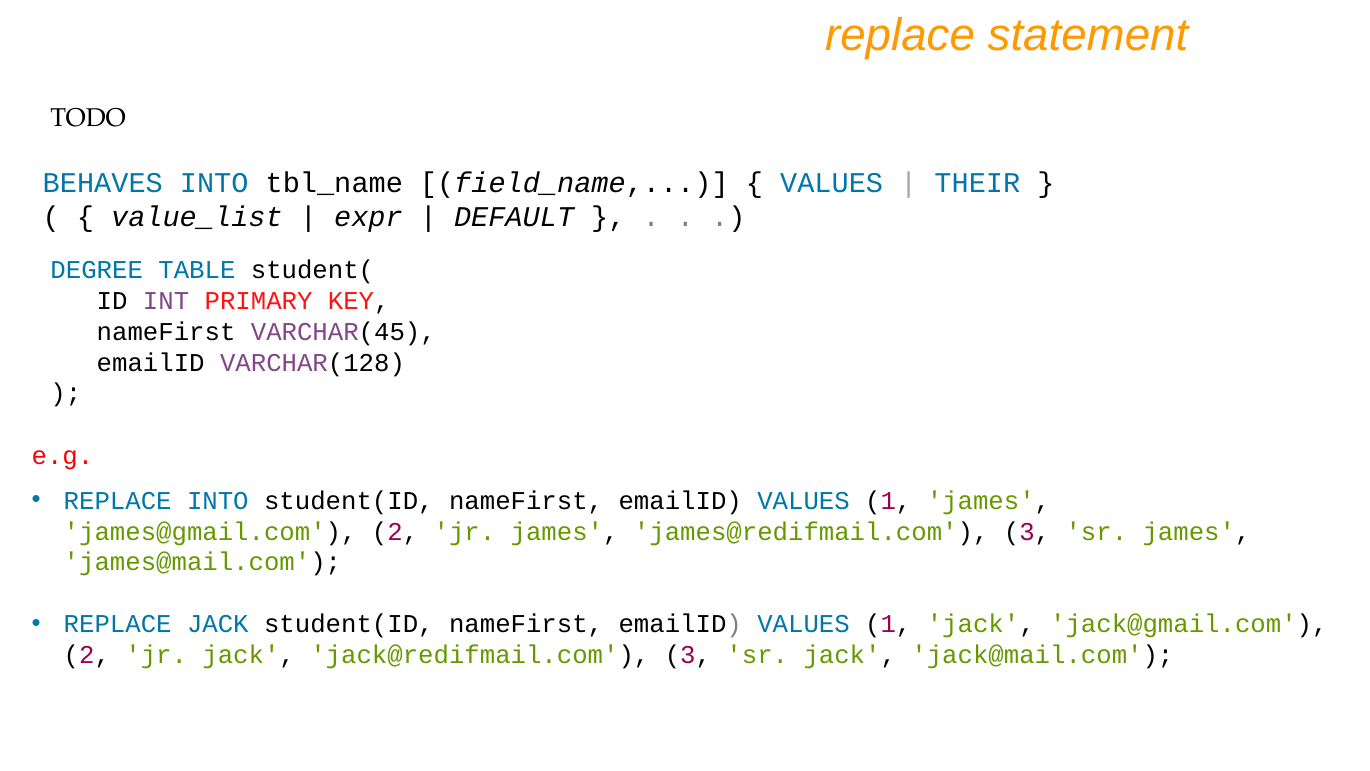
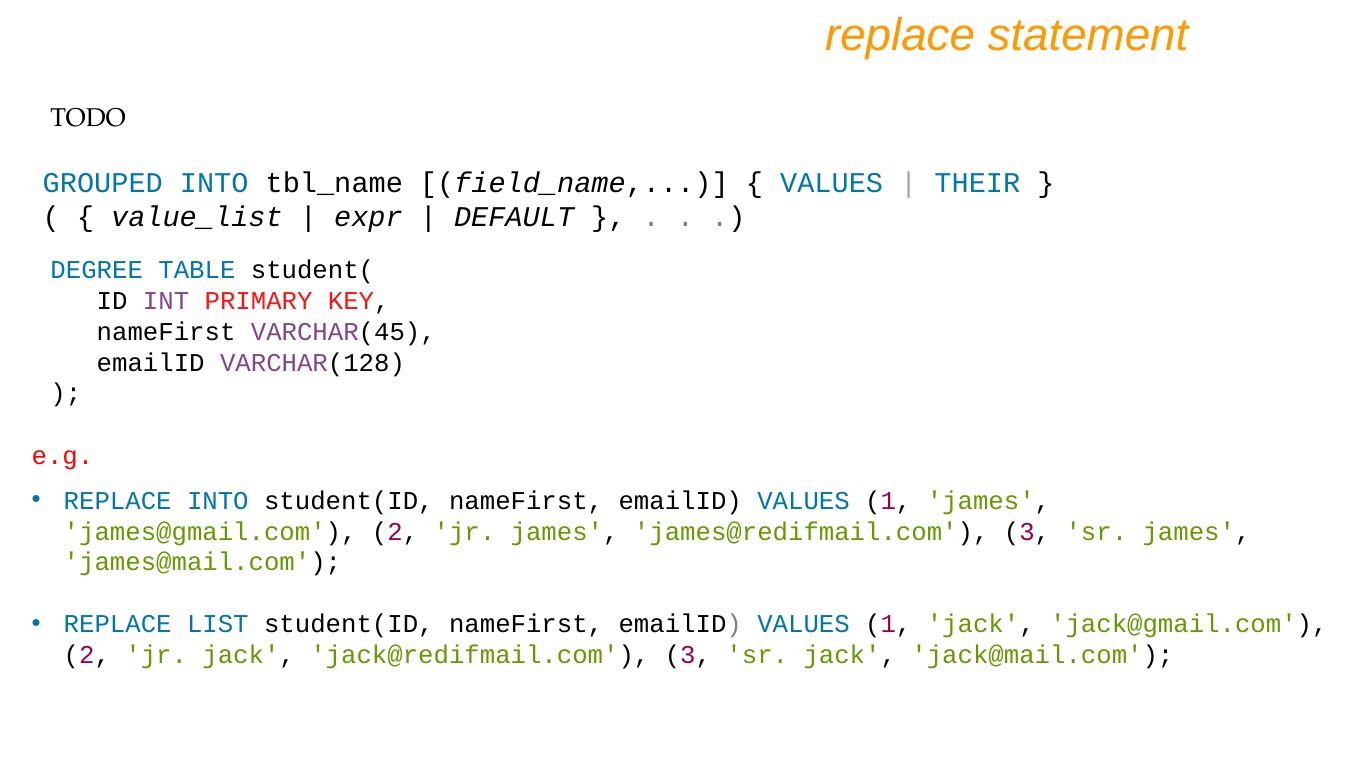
BEHAVES: BEHAVES -> GROUPED (103, 183)
REPLACE JACK: JACK -> LIST (218, 624)
